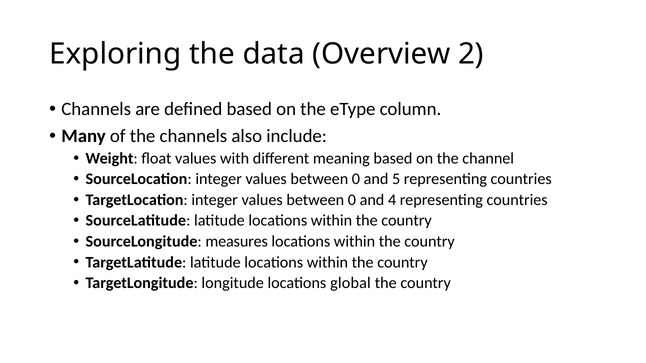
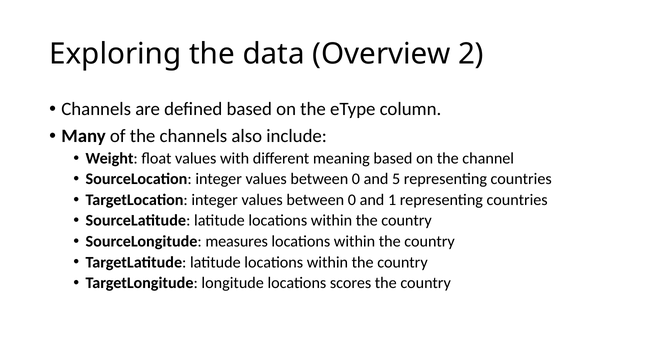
4: 4 -> 1 (392, 200)
global: global -> scores (351, 283)
